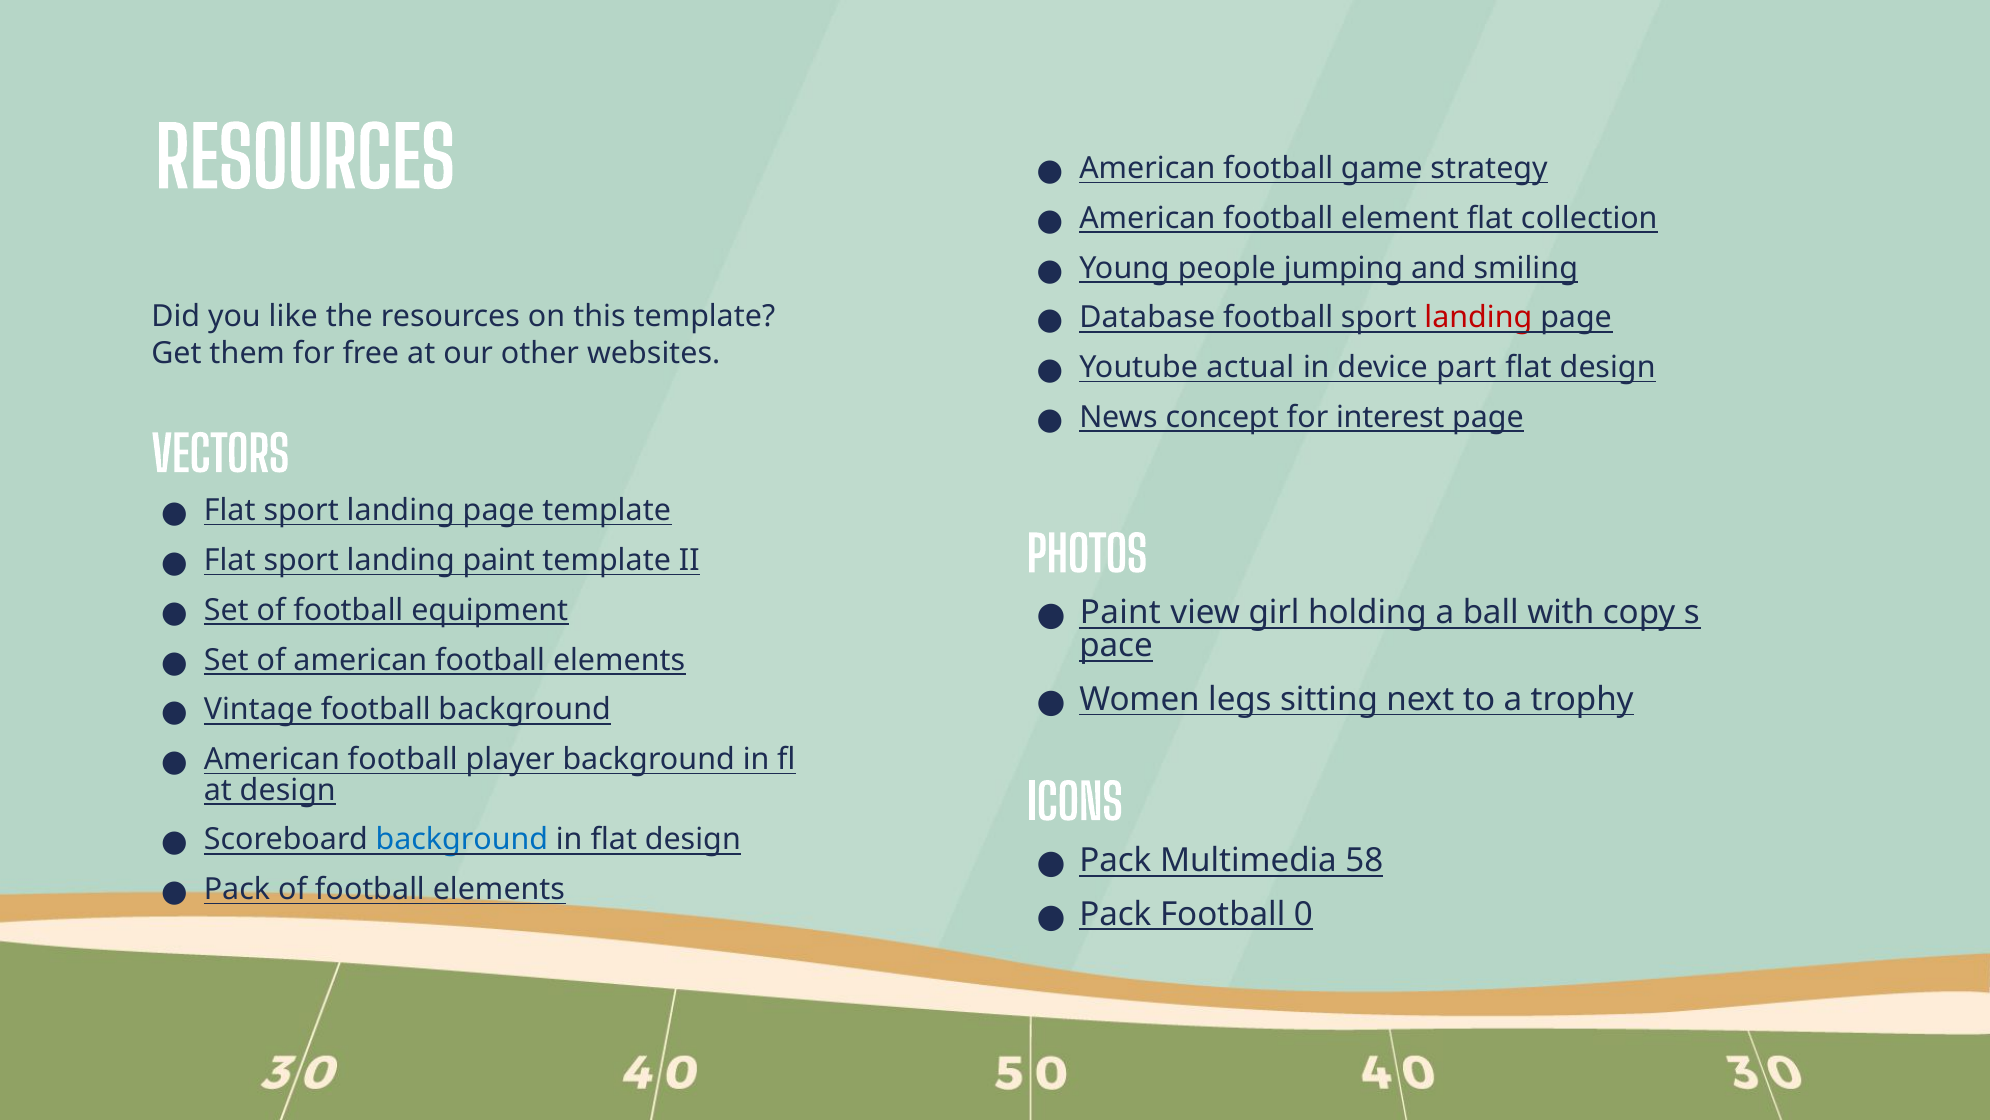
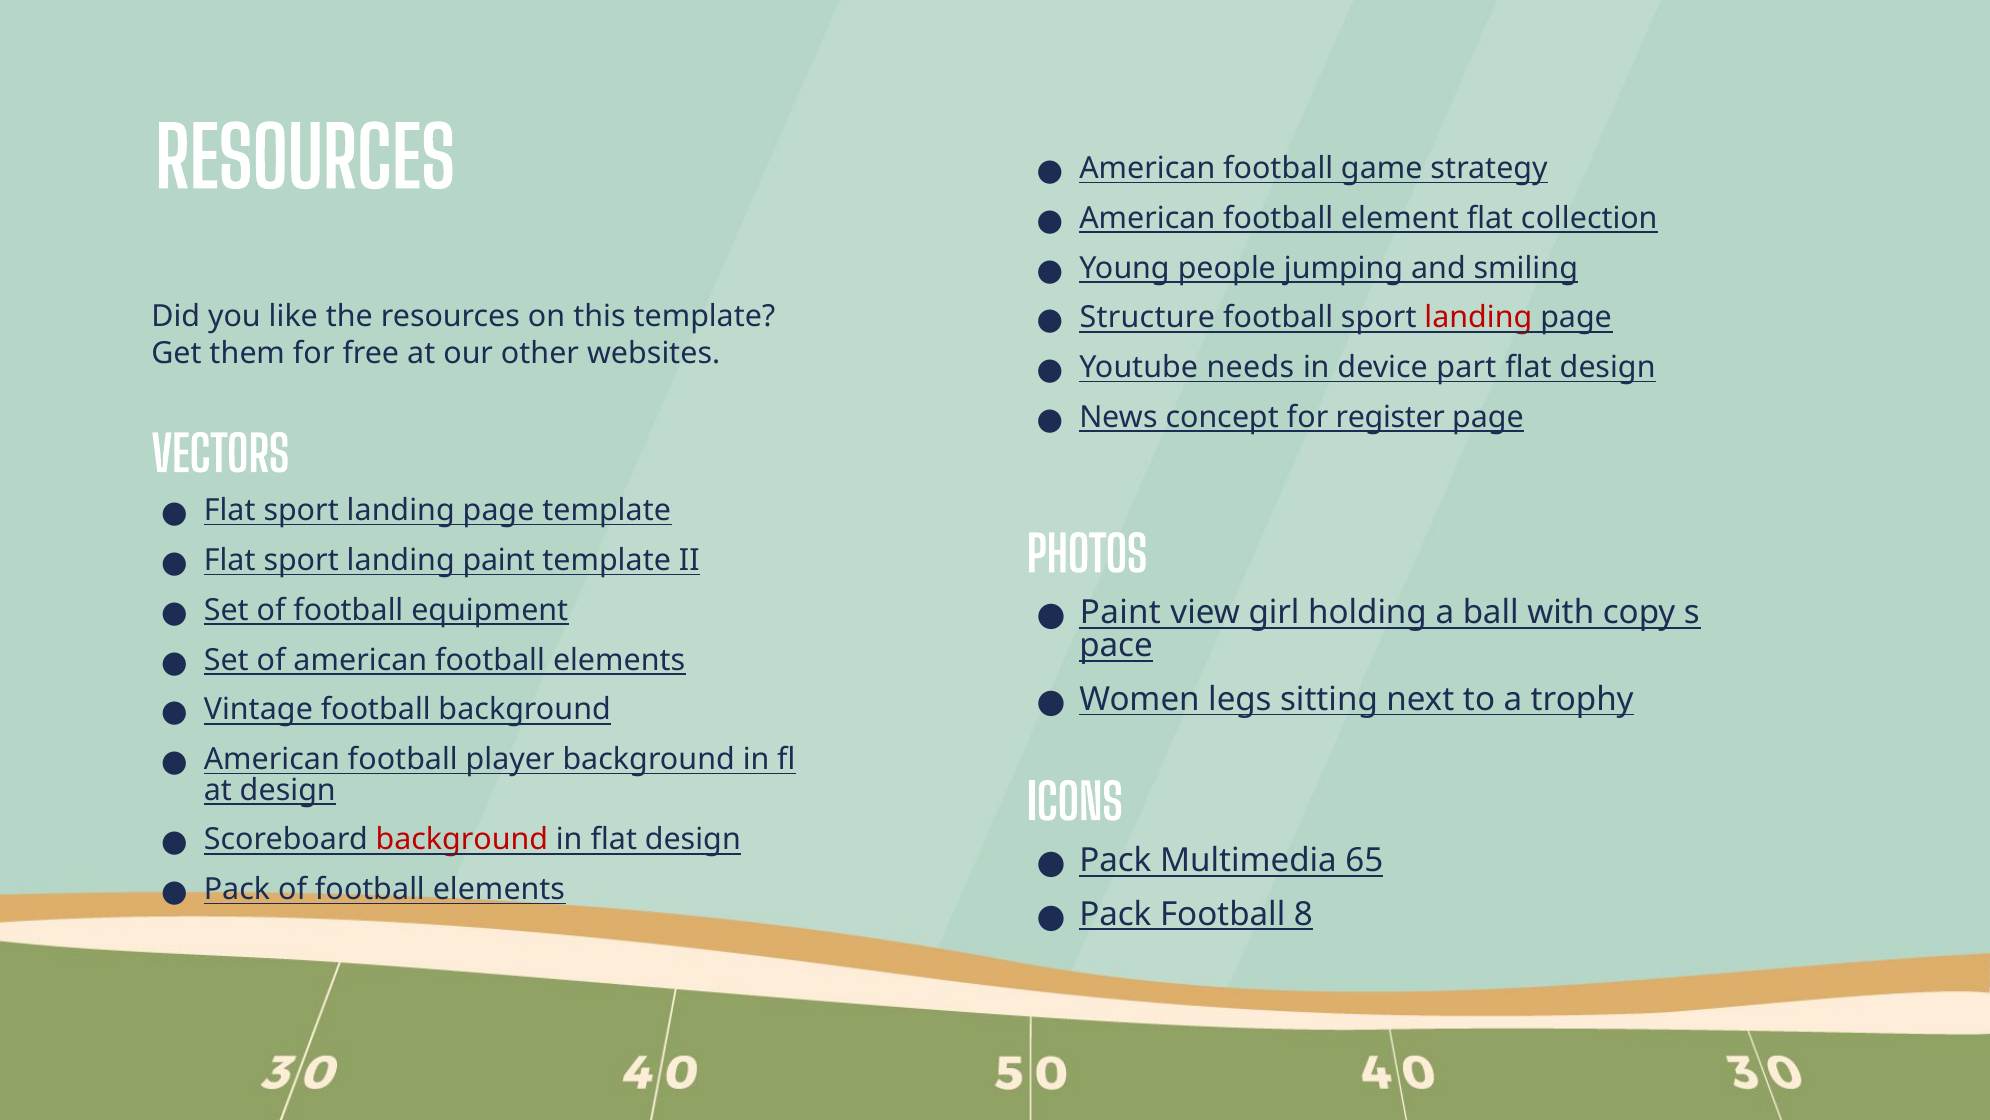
Database: Database -> Structure (1147, 318)
actual: actual -> needs (1250, 367)
interest: interest -> register (1390, 417)
background colour: blue -> red (462, 839)
58: 58 -> 65 (1364, 860)
0: 0 -> 8 (1303, 914)
